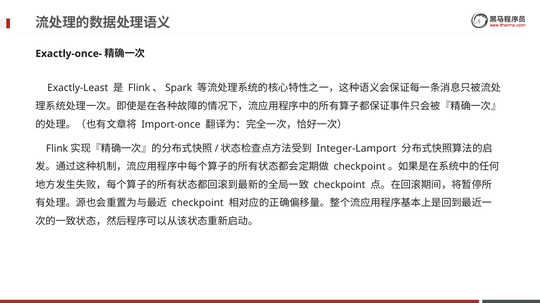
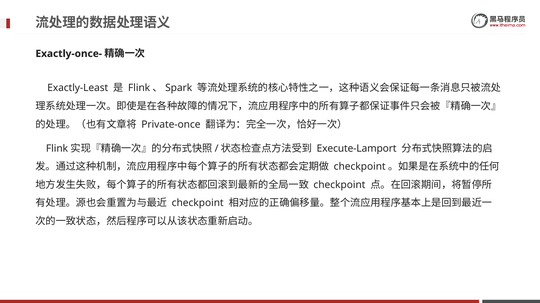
Import-once: Import-once -> Private-once (171, 125)
Integer-Lamport: Integer-Lamport -> Execute-Lamport (357, 149)
